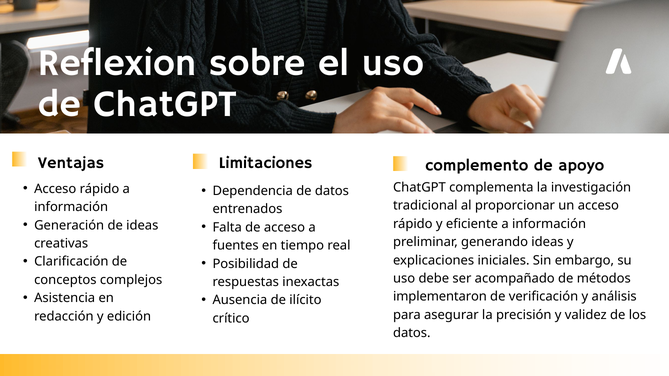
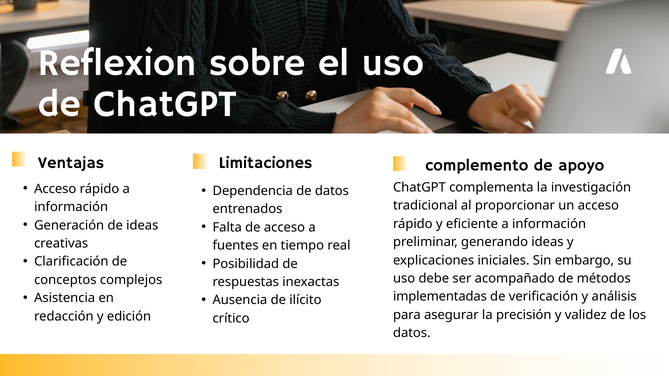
implementaron: implementaron -> implementadas (440, 297)
